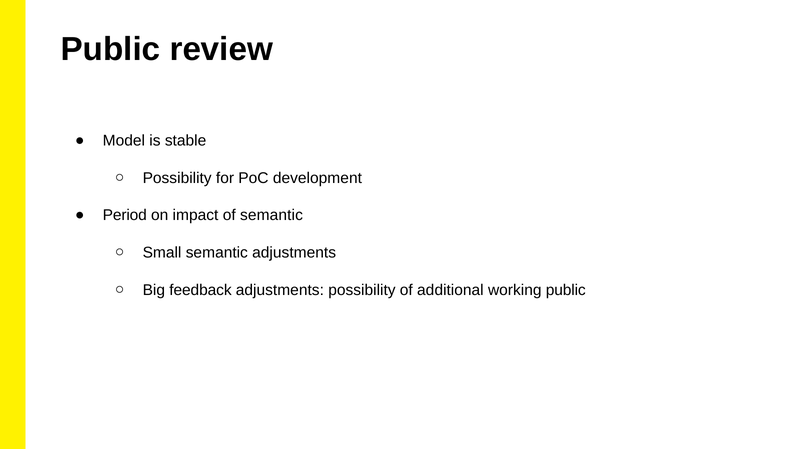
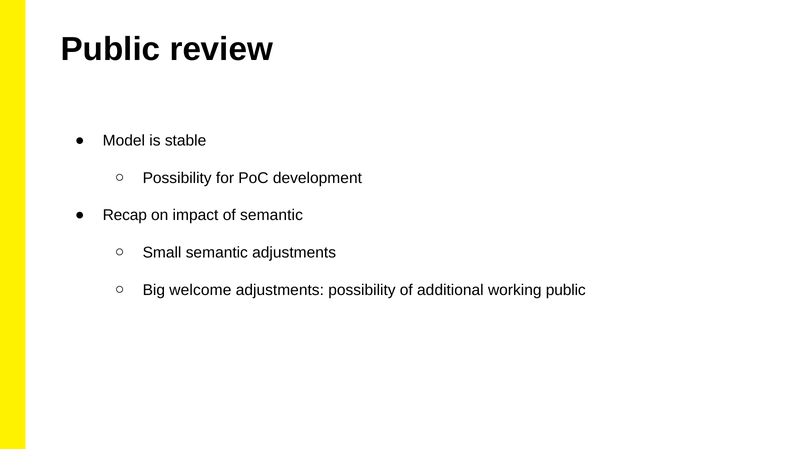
Period: Period -> Recap (125, 215)
feedback: feedback -> welcome (200, 290)
